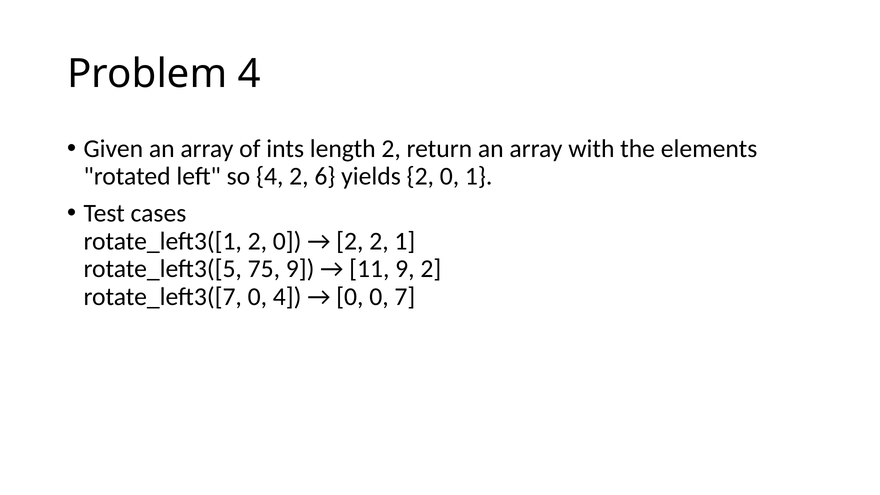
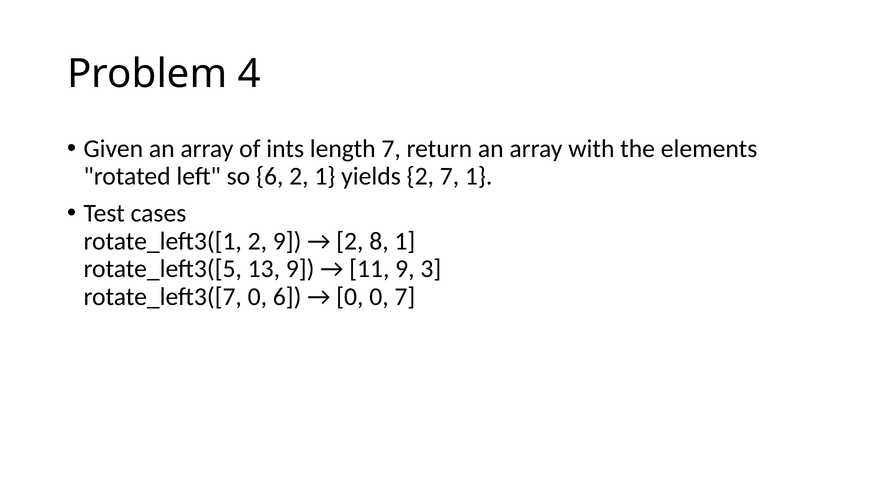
length 2: 2 -> 7 (391, 149)
so 4: 4 -> 6 (270, 177)
2 6: 6 -> 1 (325, 177)
yields 2 0: 0 -> 7 (450, 177)
rotate_left3([1 2 0: 0 -> 9 (287, 241)
2 2: 2 -> 8 (379, 241)
75: 75 -> 13 (264, 269)
9 2: 2 -> 3 (431, 269)
0 4: 4 -> 6 (287, 297)
